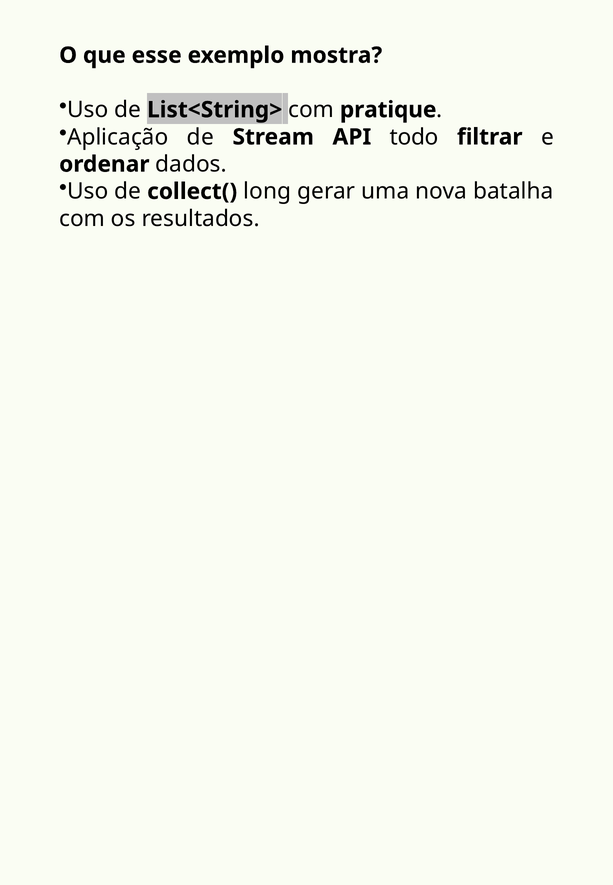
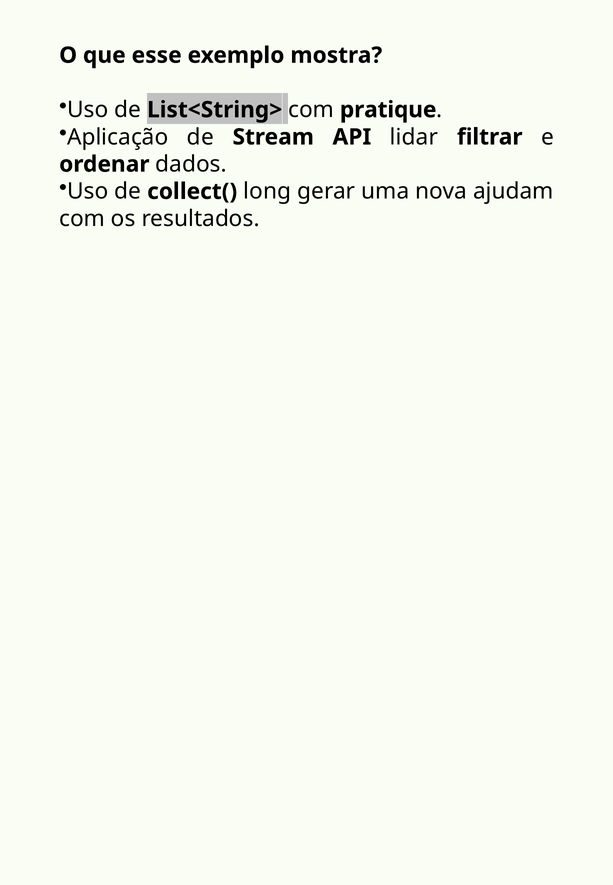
todo: todo -> lidar (414, 137)
batalha: batalha -> ajudam (513, 192)
